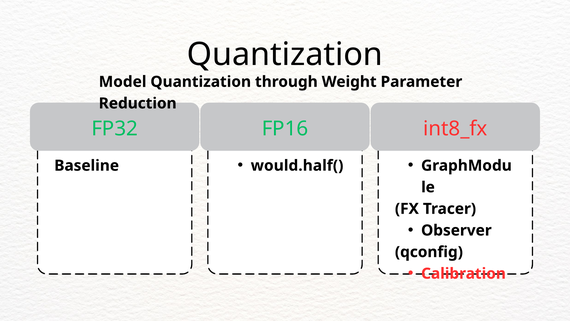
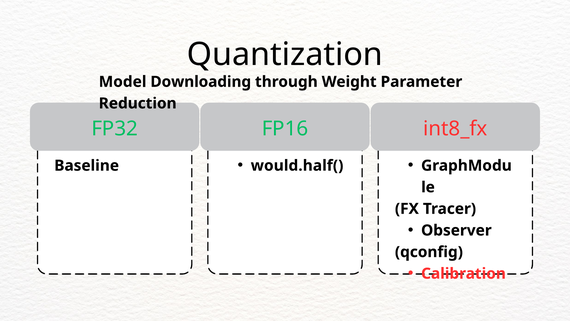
Model Quantization: Quantization -> Downloading (201, 82)
